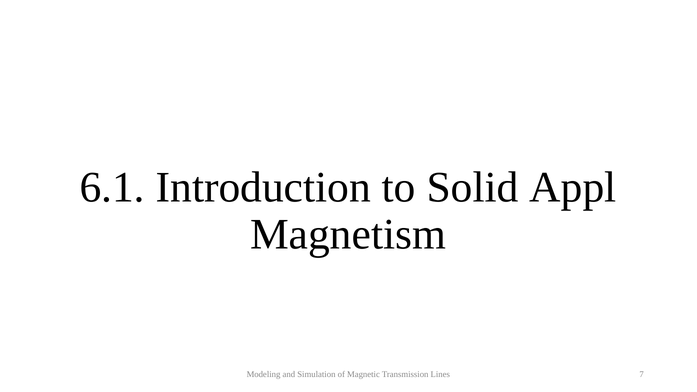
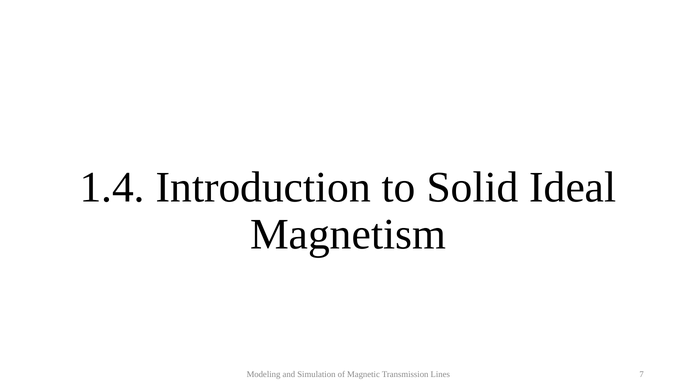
6.1: 6.1 -> 1.4 (112, 187)
Appl: Appl -> Ideal (573, 187)
